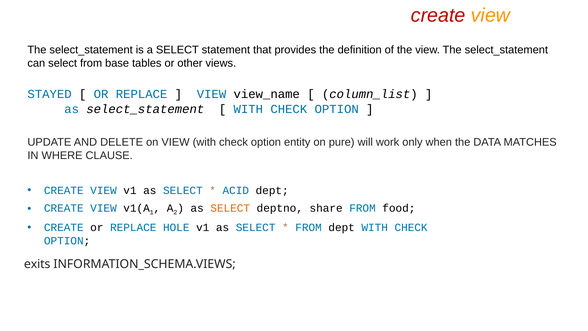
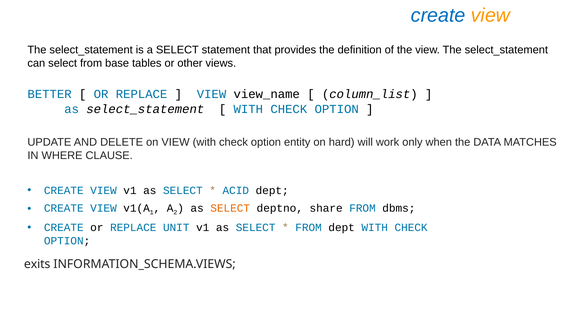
create colour: red -> blue (438, 15)
STAYED: STAYED -> BETTER (50, 94)
pure: pure -> hard (342, 142)
food: food -> dbms (399, 208)
HOLE: HOLE -> UNIT (176, 227)
